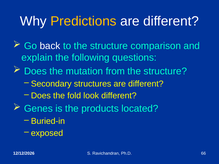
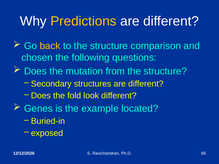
back colour: white -> yellow (50, 46)
explain: explain -> chosen (37, 58)
products: products -> example (100, 109)
